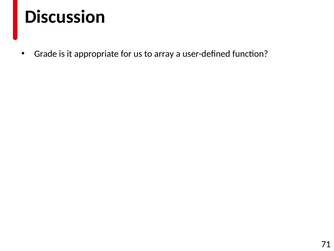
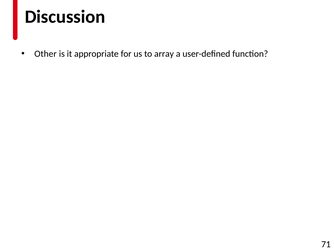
Grade: Grade -> Other (46, 54)
